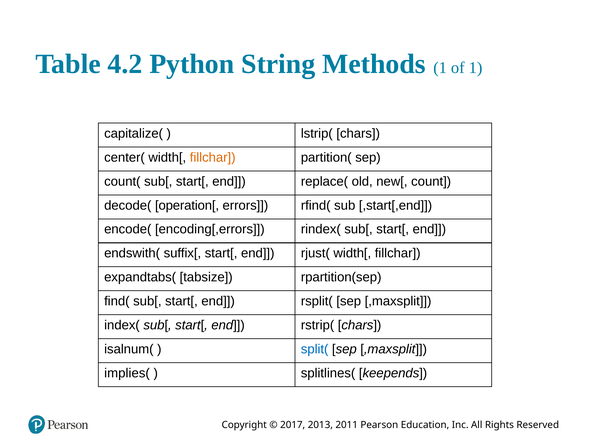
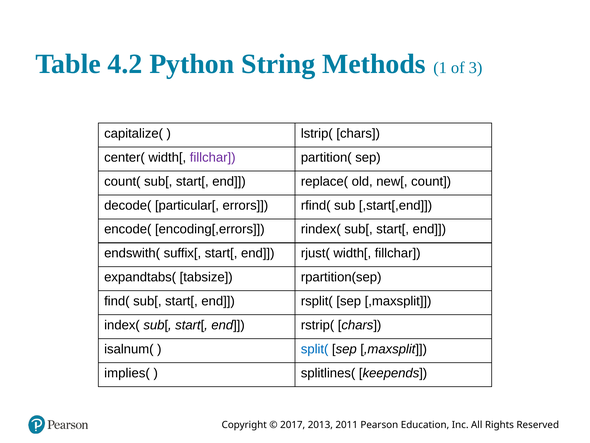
of 1: 1 -> 3 (476, 68)
fillchar colour: orange -> purple (213, 157)
operation[: operation[ -> particular[ (187, 205)
